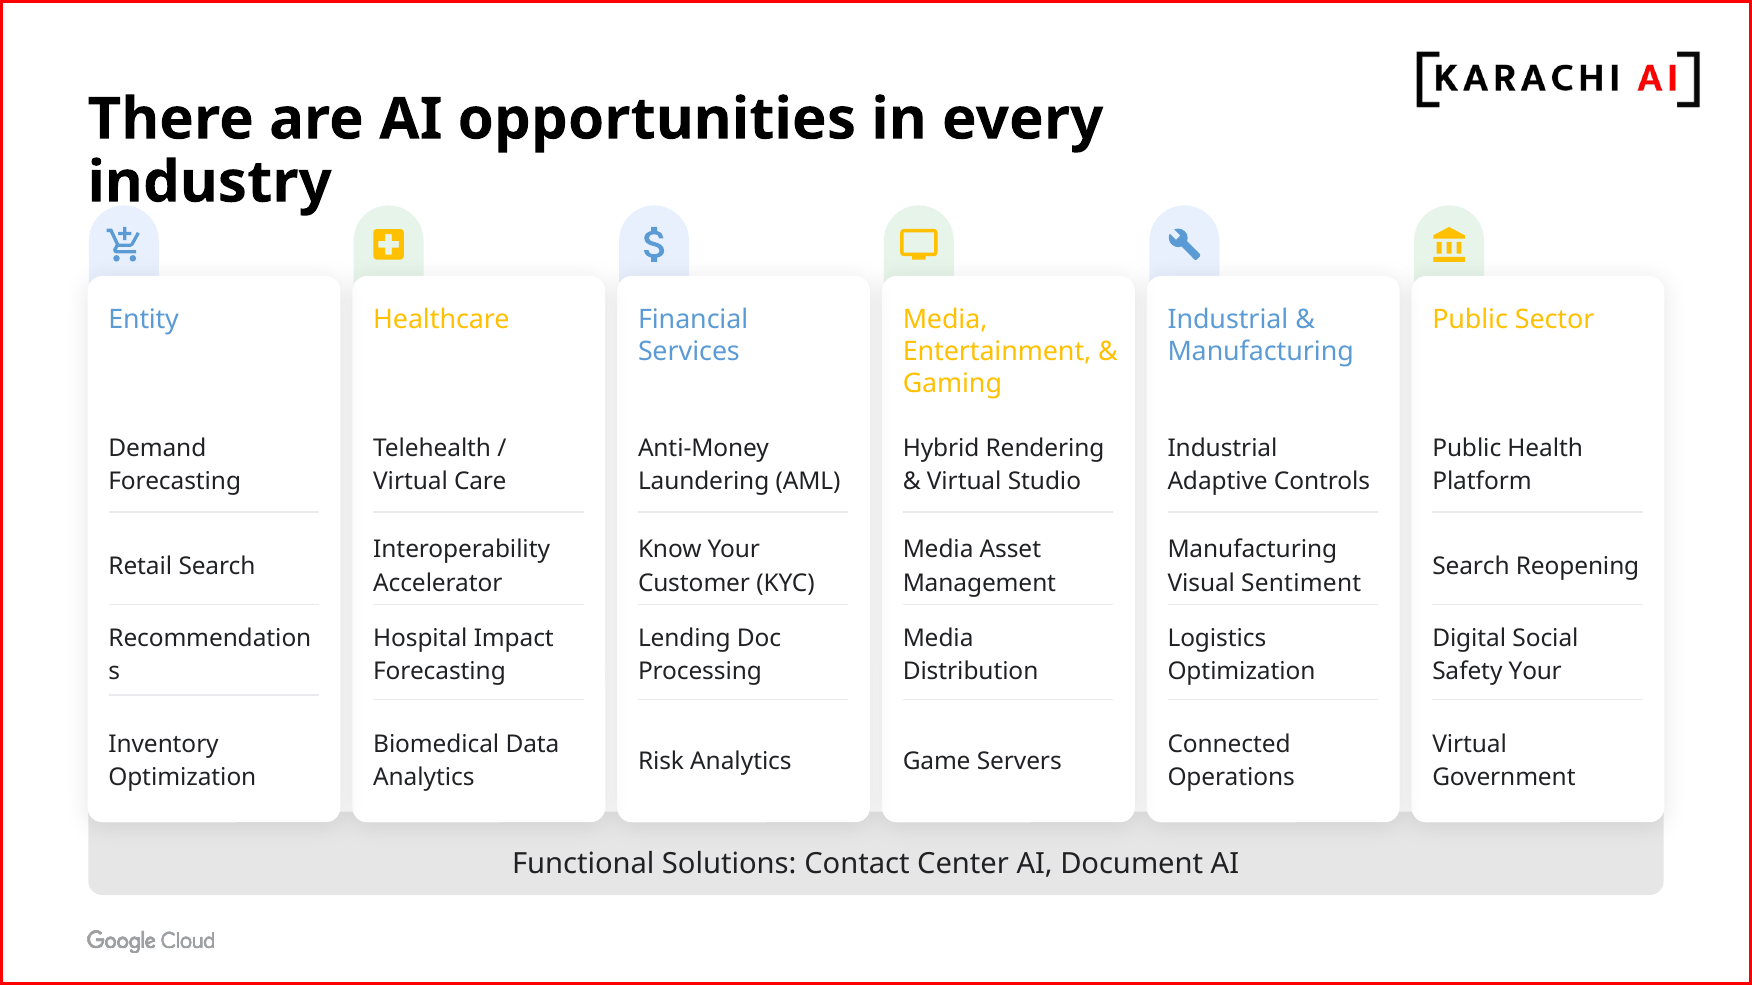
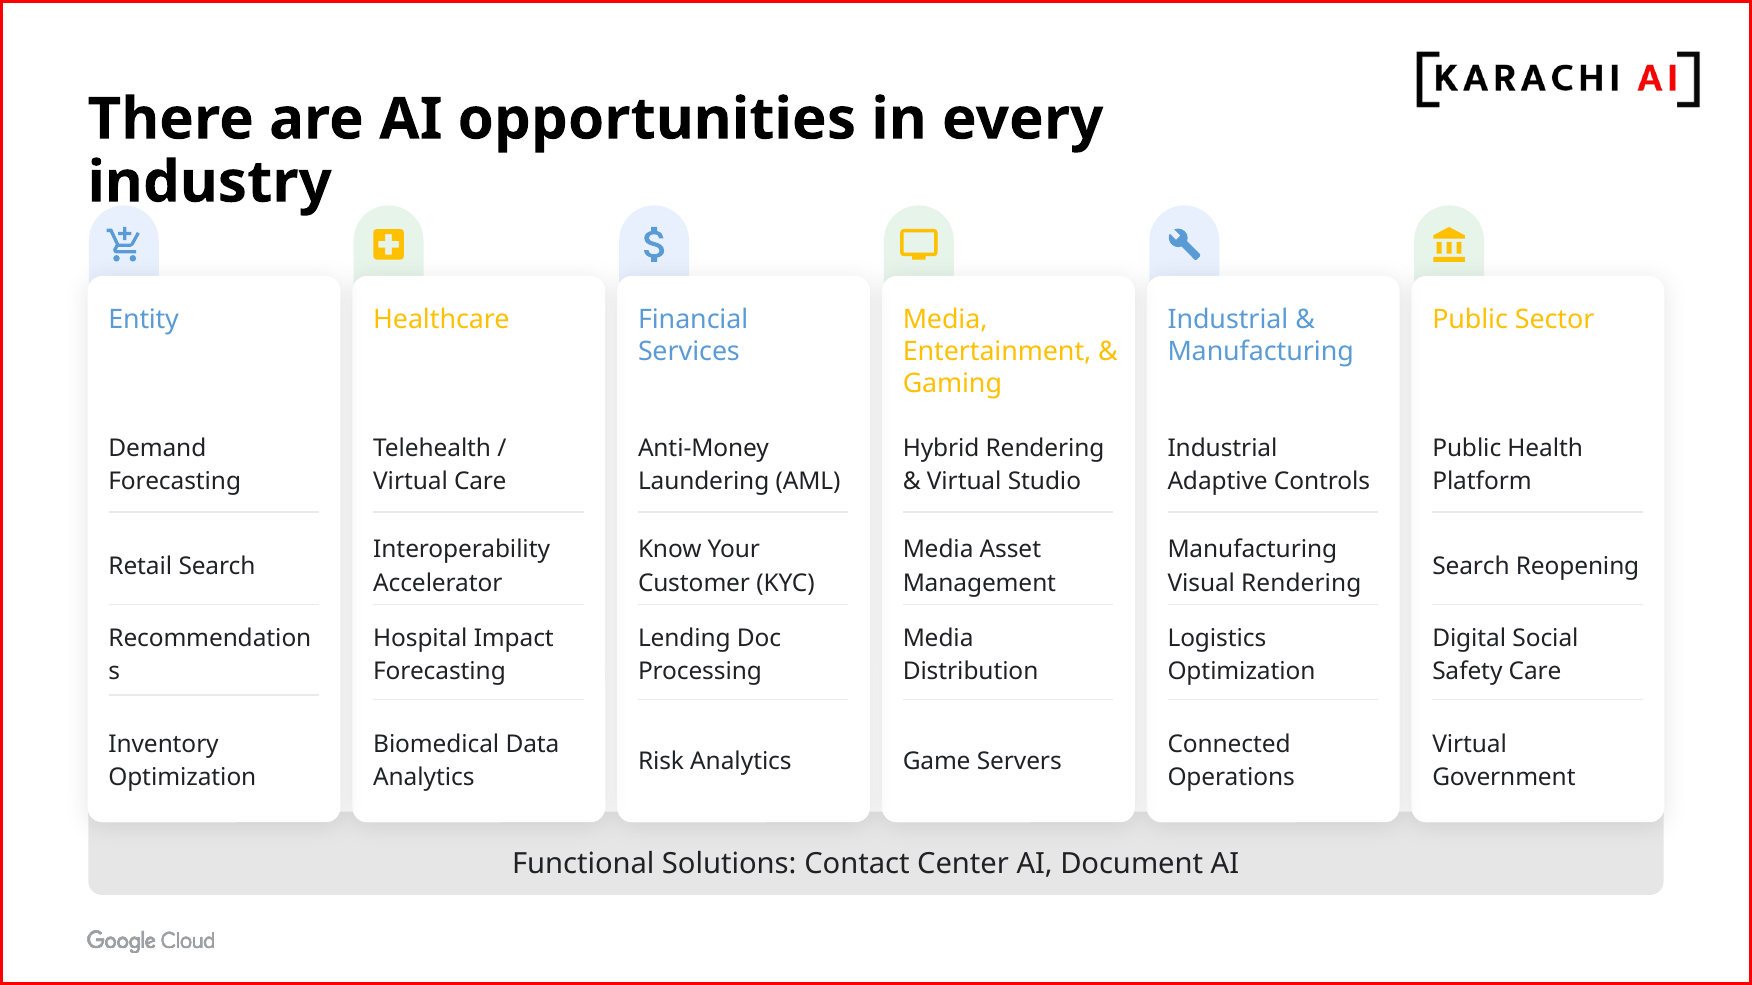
Visual Sentiment: Sentiment -> Rendering (1301, 583)
Safety Your: Your -> Care (1535, 672)
